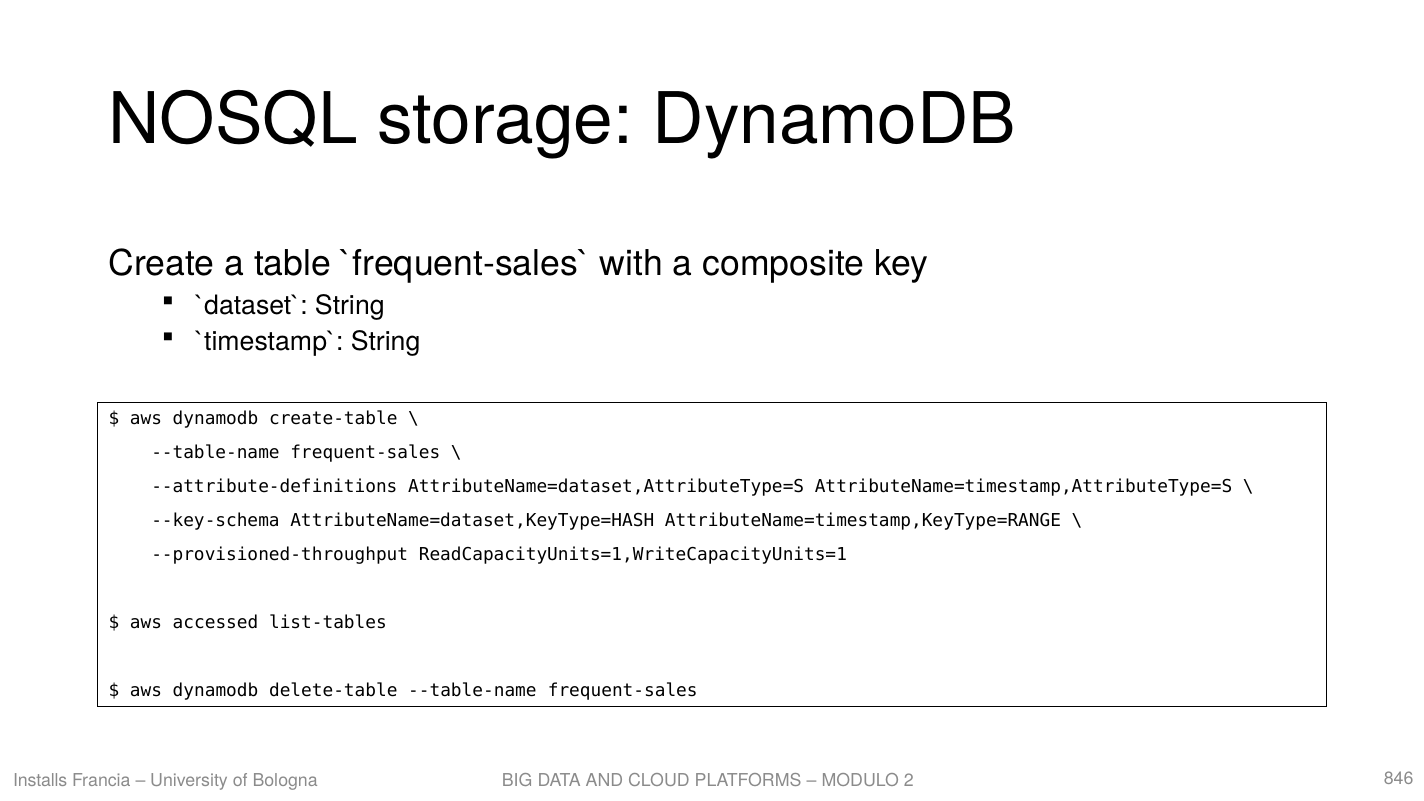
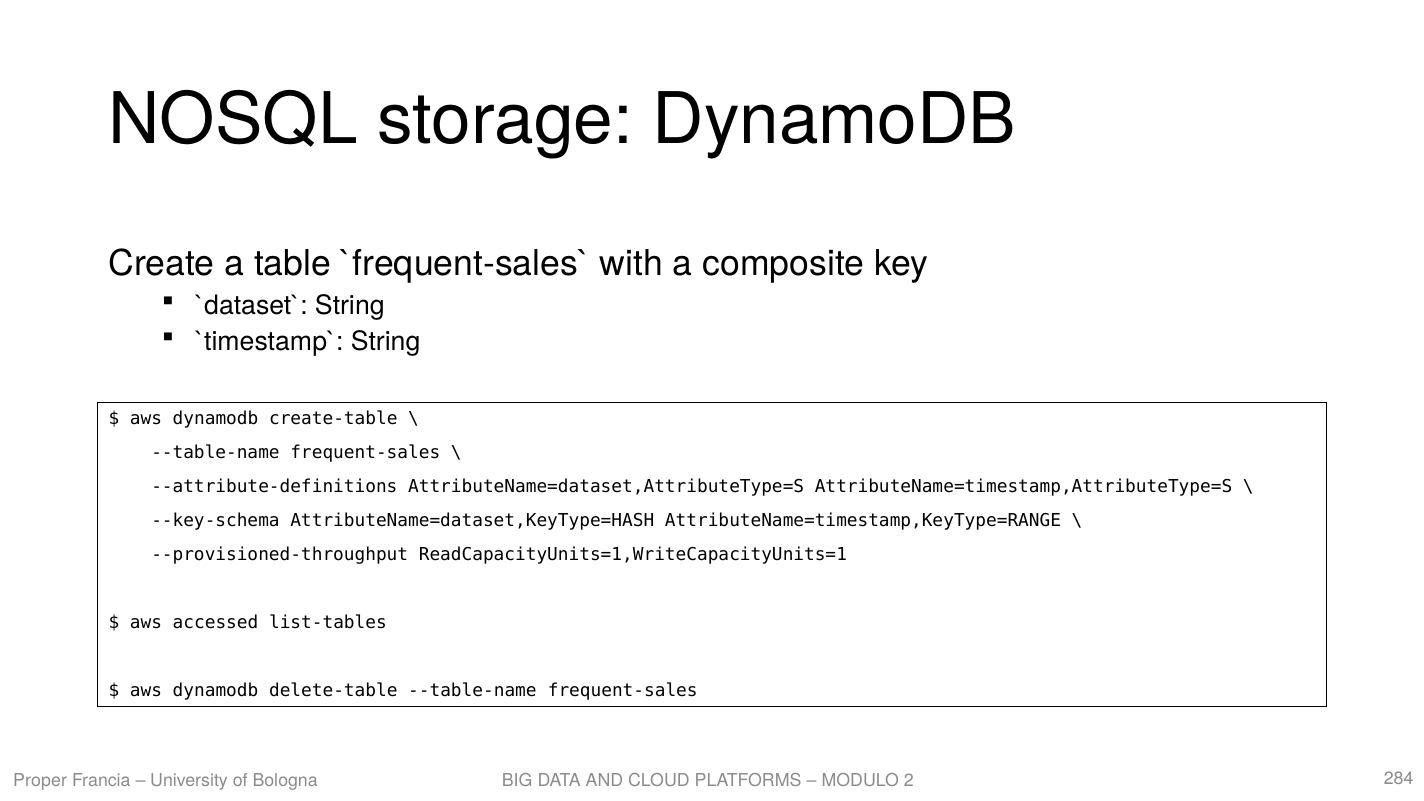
Installs: Installs -> Proper (40, 781)
846: 846 -> 284 (1399, 779)
